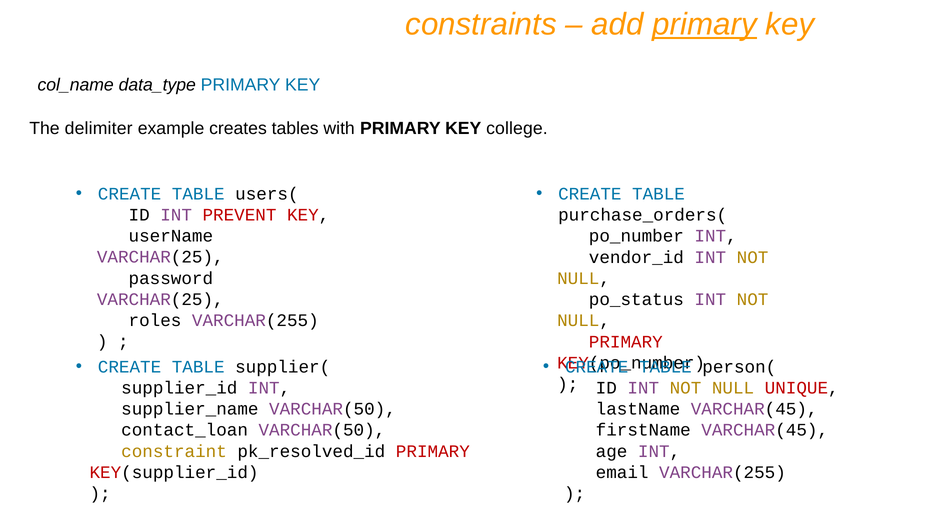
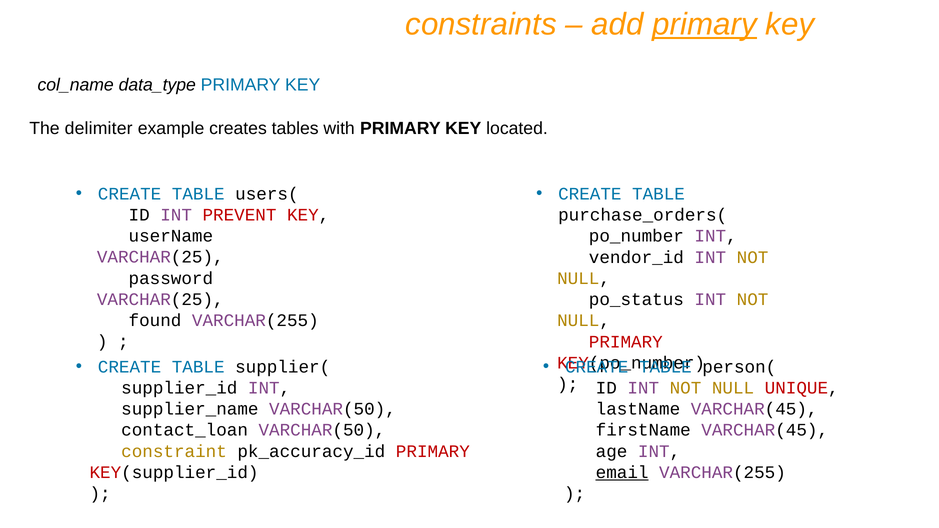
college: college -> located (517, 128)
roles: roles -> found (155, 321)
pk_resolved_id: pk_resolved_id -> pk_accuracy_id (311, 451)
email underline: none -> present (622, 473)
